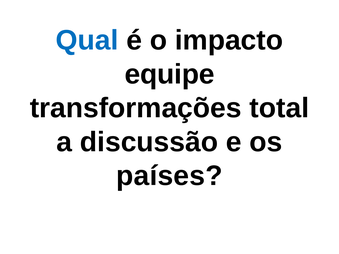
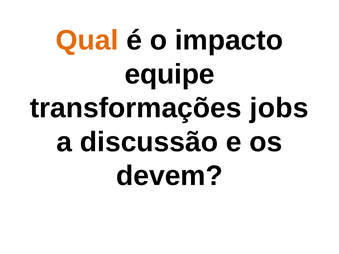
Qual colour: blue -> orange (87, 40)
total: total -> jobs (279, 108)
países: países -> devem (169, 176)
